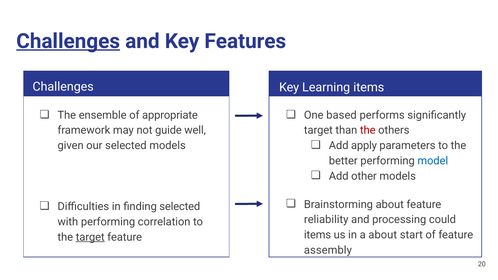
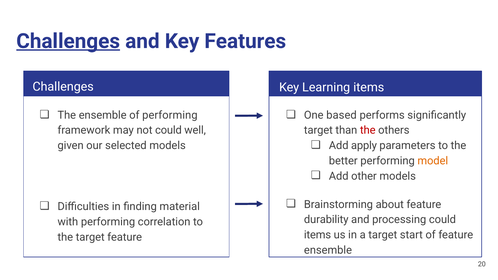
of appropriate: appropriate -> performing (170, 115)
not guide: guide -> could (168, 130)
model colour: blue -> orange (433, 161)
finding selected: selected -> material (180, 207)
reliability: reliability -> durability (326, 220)
a about: about -> target (383, 235)
target underline: present -> none (90, 237)
assembly: assembly -> ensemble (328, 250)
